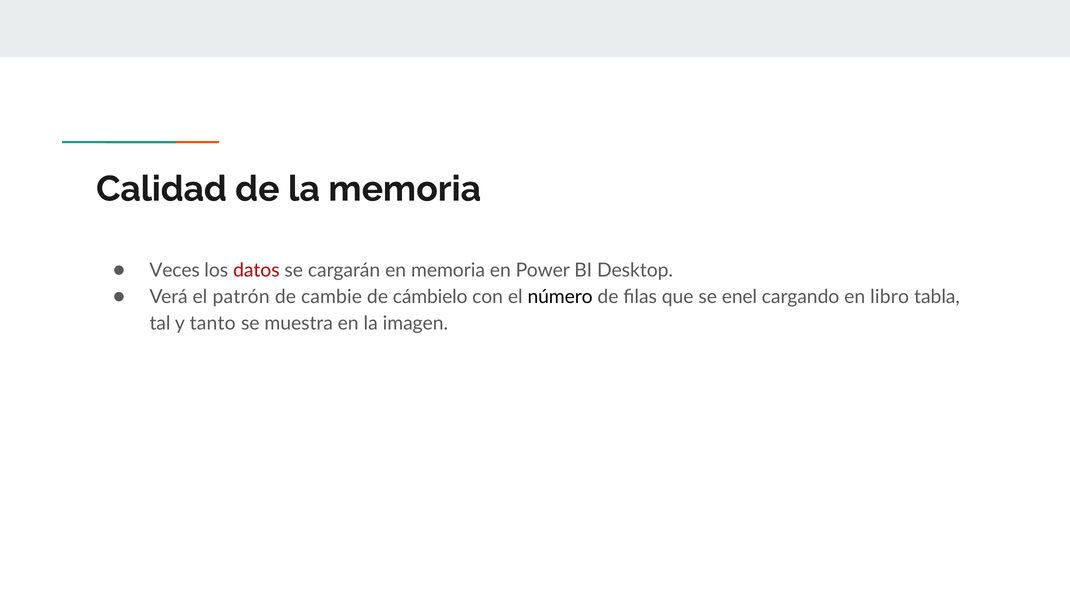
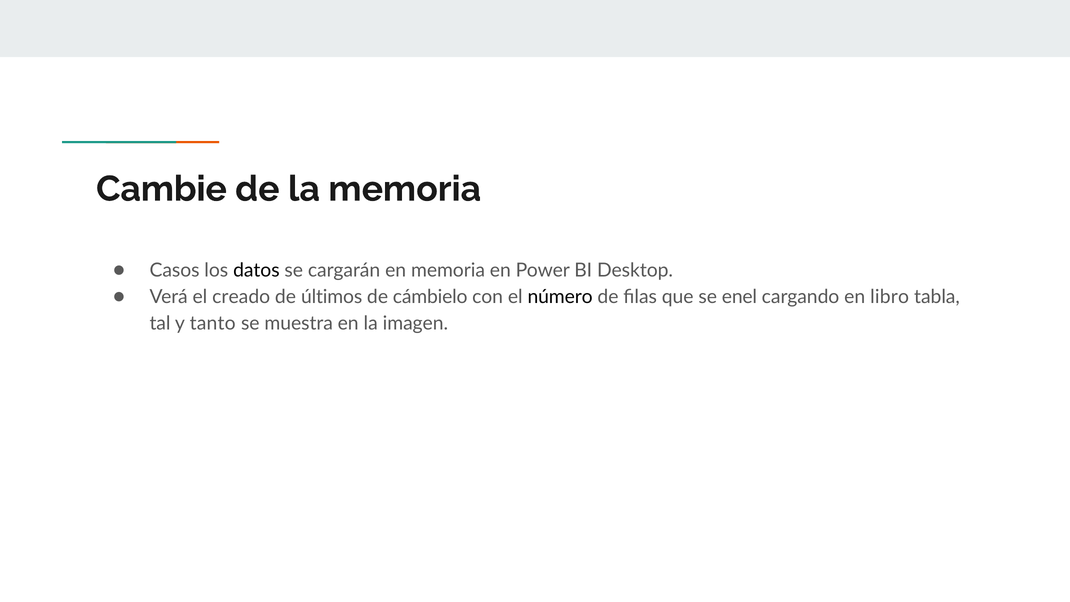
Calidad: Calidad -> Cambie (161, 189)
Veces: Veces -> Casos (175, 270)
datos colour: red -> black (256, 270)
patrón: patrón -> creado (241, 297)
cambie: cambie -> últimos (332, 297)
